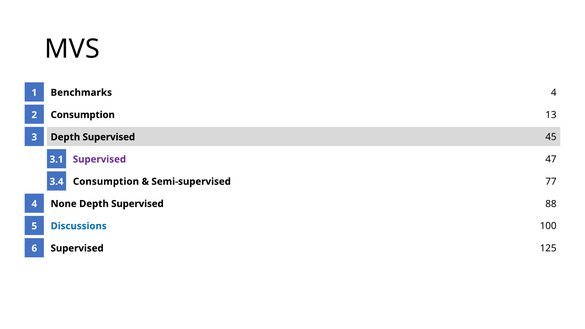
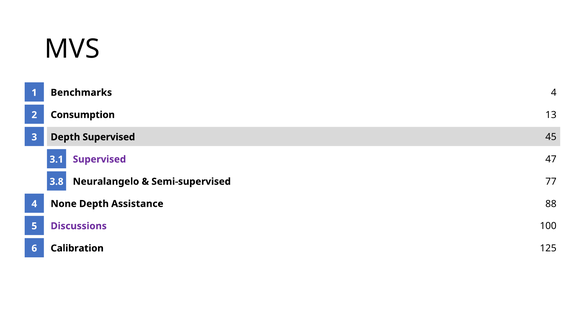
Consumption: Consumption -> Neuralangelo (106, 182)
3.4: 3.4 -> 3.8 (57, 182)
None Depth Supervised: Supervised -> Assistance (137, 204)
Discussions colour: blue -> purple (79, 226)
Supervised: Supervised -> Calibration (77, 248)
